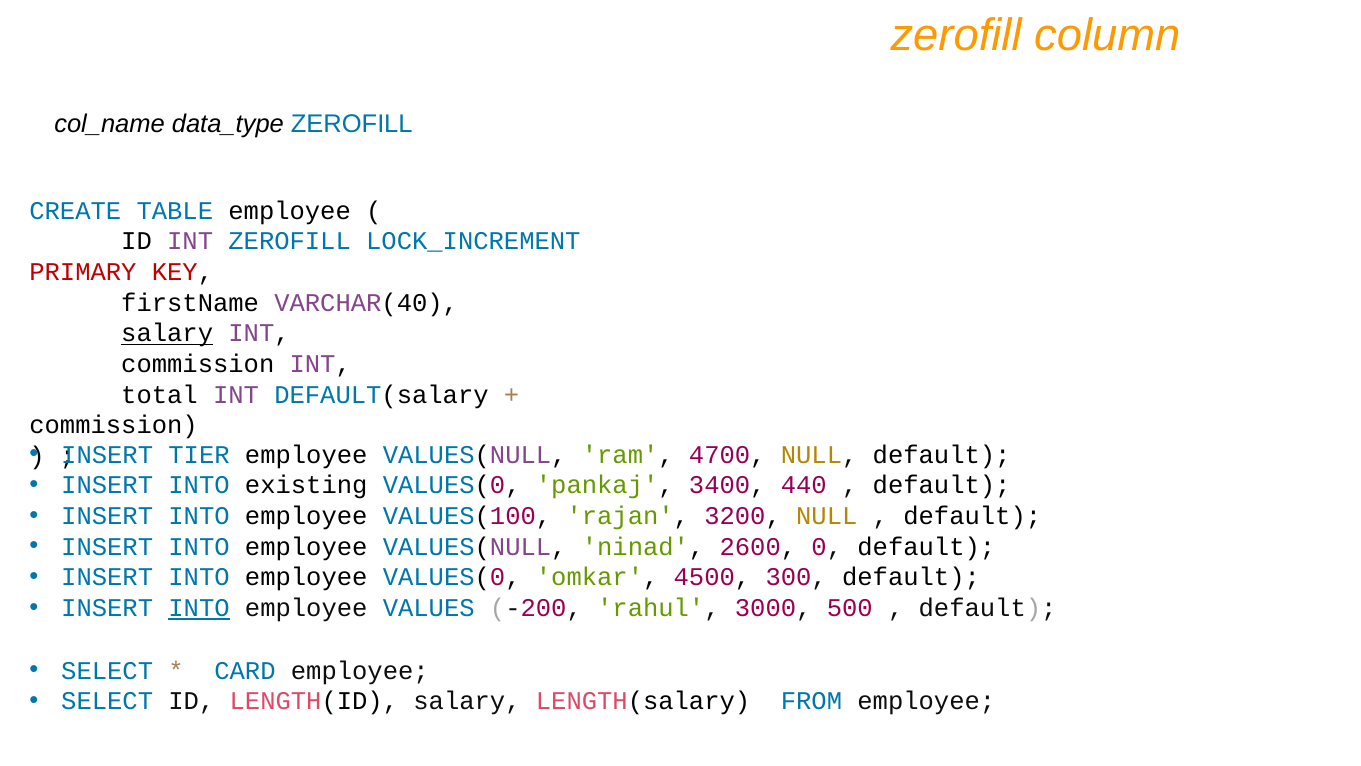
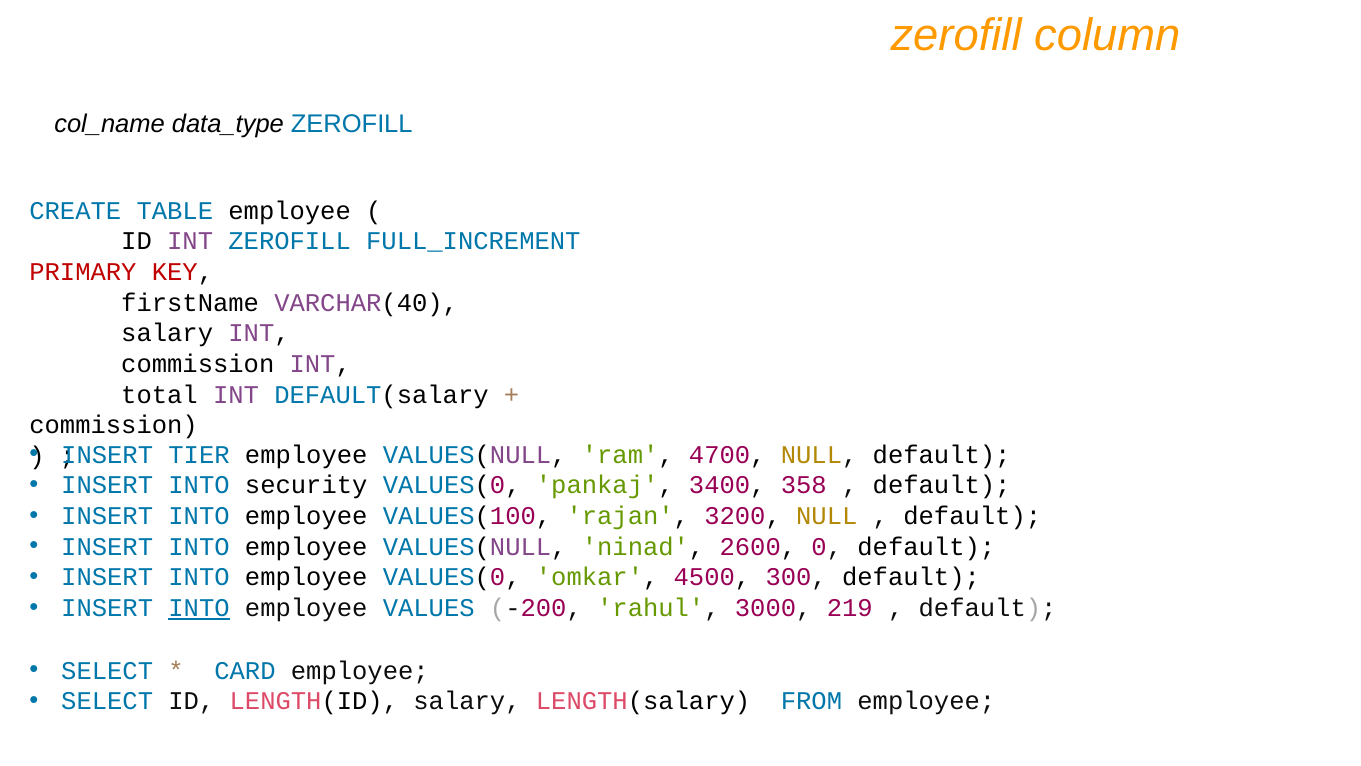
LOCK_INCREMENT: LOCK_INCREMENT -> FULL_INCREMENT (473, 241)
salary underline: present -> none (167, 333)
existing: existing -> security (306, 485)
440: 440 -> 358 (804, 485)
500: 500 -> 219 (850, 608)
